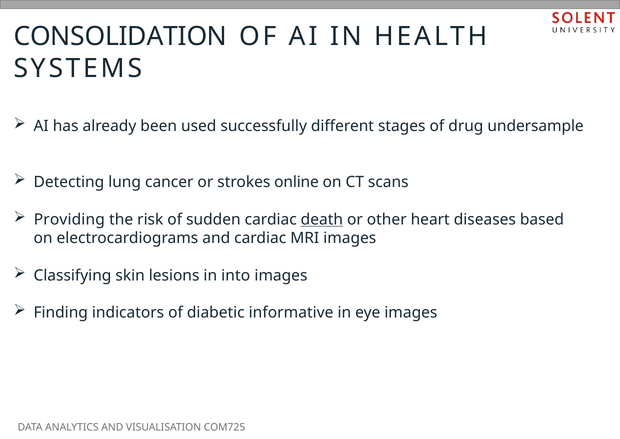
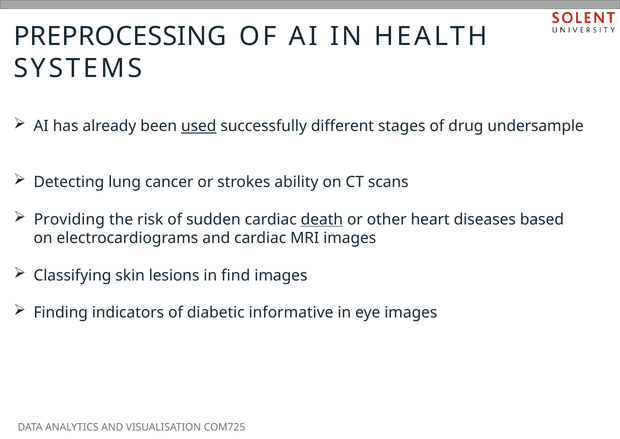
CONSOLIDATION: CONSOLIDATION -> PREPROCESSING (120, 37)
used underline: none -> present (199, 126)
online: online -> ability (296, 182)
into: into -> find (236, 275)
